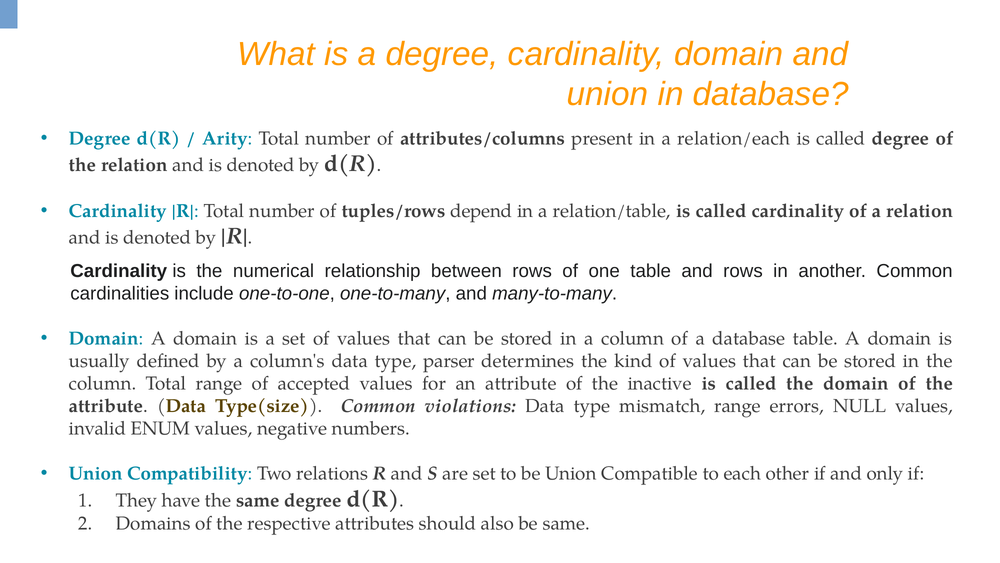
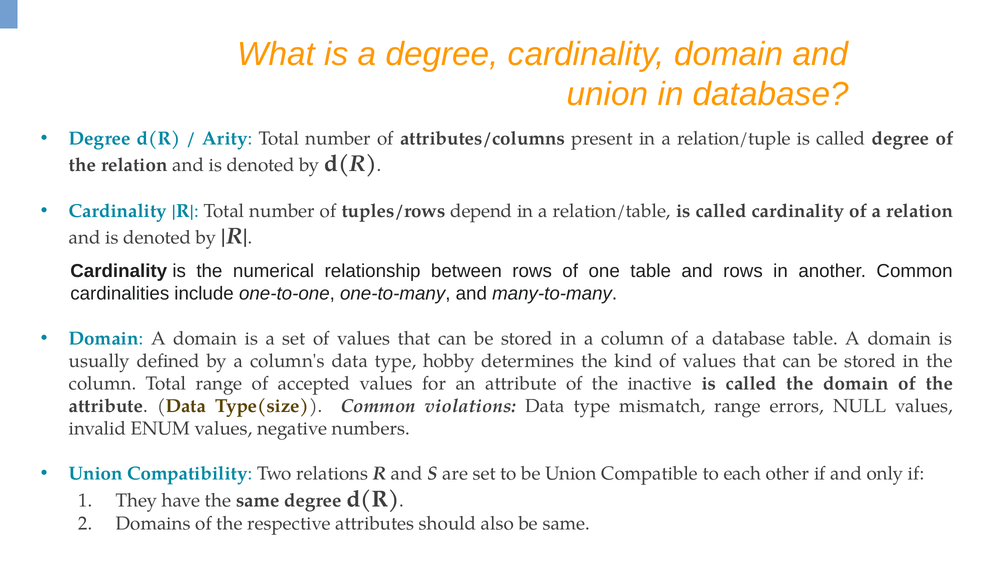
relation/each: relation/each -> relation/tuple (734, 138)
parser: parser -> hobby (449, 361)
